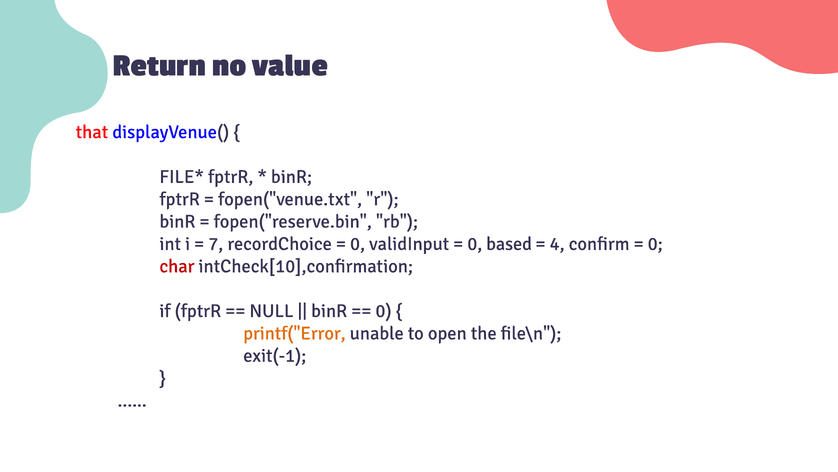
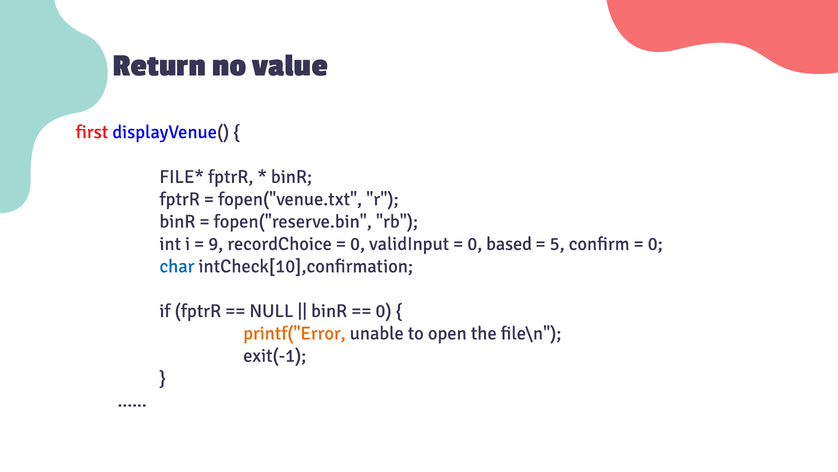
that: that -> first (92, 132)
7: 7 -> 9 (216, 244)
4: 4 -> 5 (557, 244)
char colour: red -> blue (177, 266)
